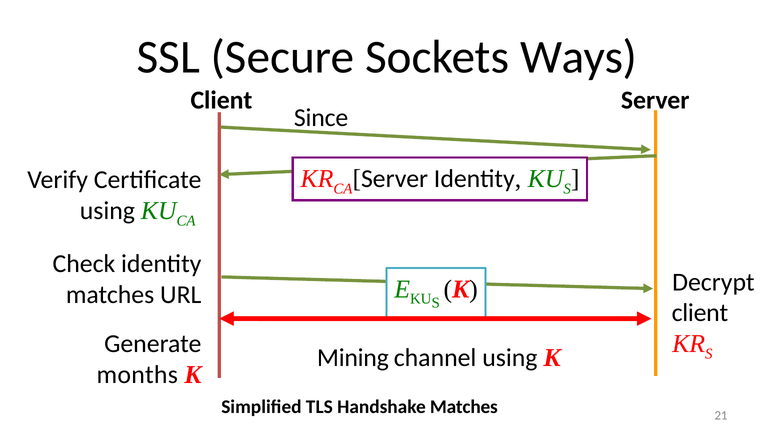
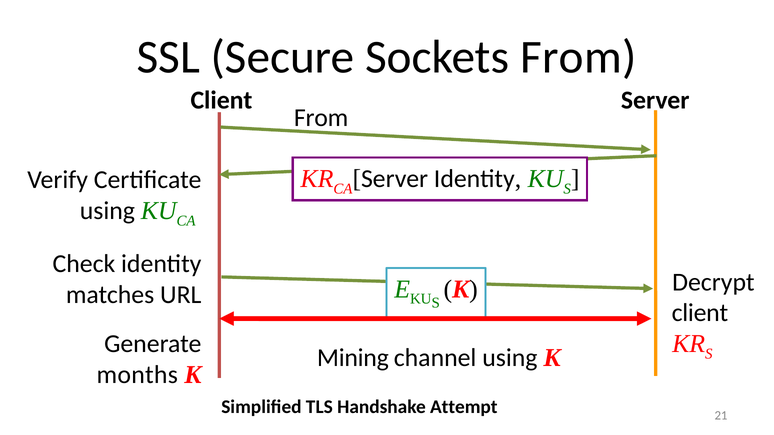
Sockets Ways: Ways -> From (578, 57)
Since: Since -> From (321, 118)
Handshake Matches: Matches -> Attempt (464, 407)
